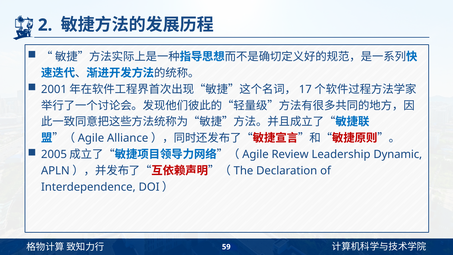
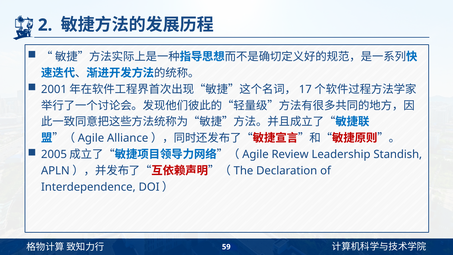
Dynamic: Dynamic -> Standish (398, 154)
